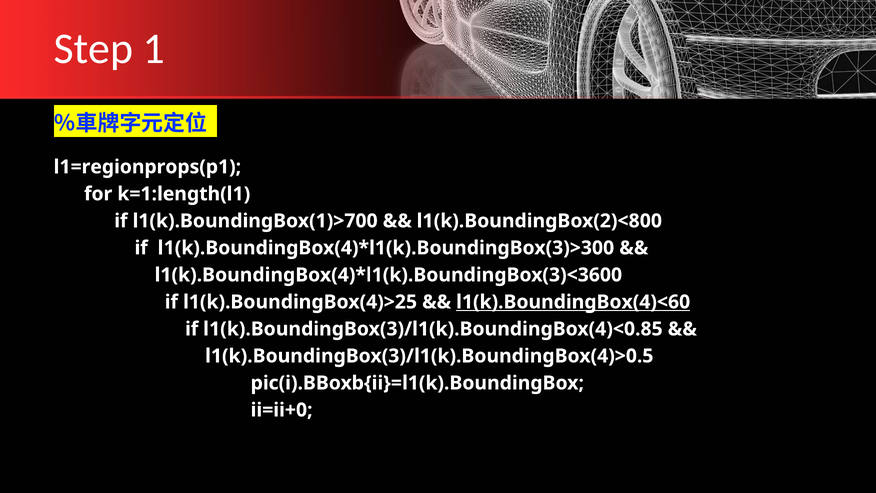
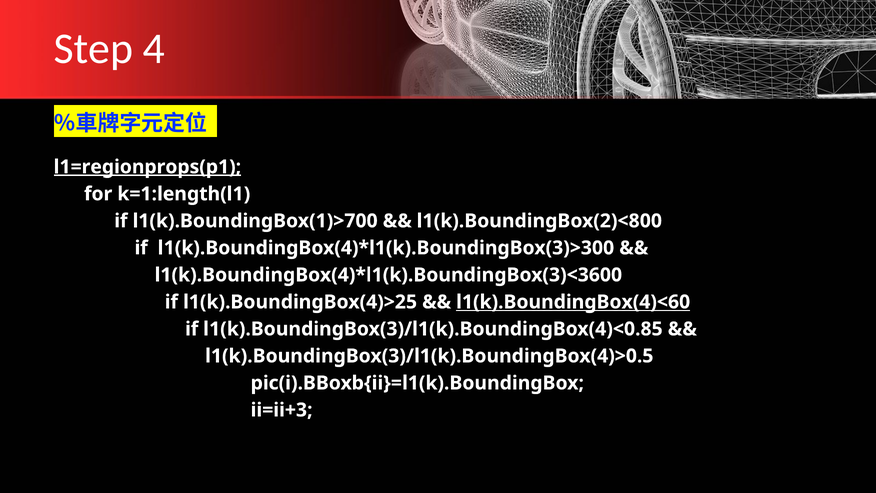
1: 1 -> 4 (154, 49)
l1=regionprops(p1 underline: none -> present (147, 167)
ii=ii+0: ii=ii+0 -> ii=ii+3 (282, 410)
